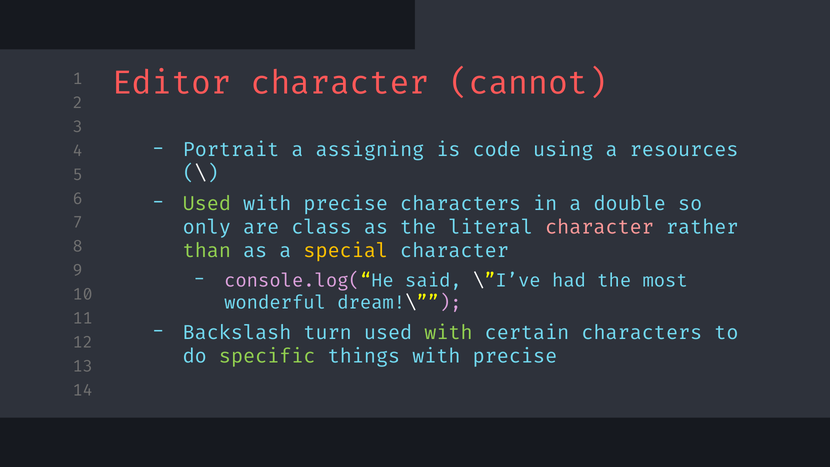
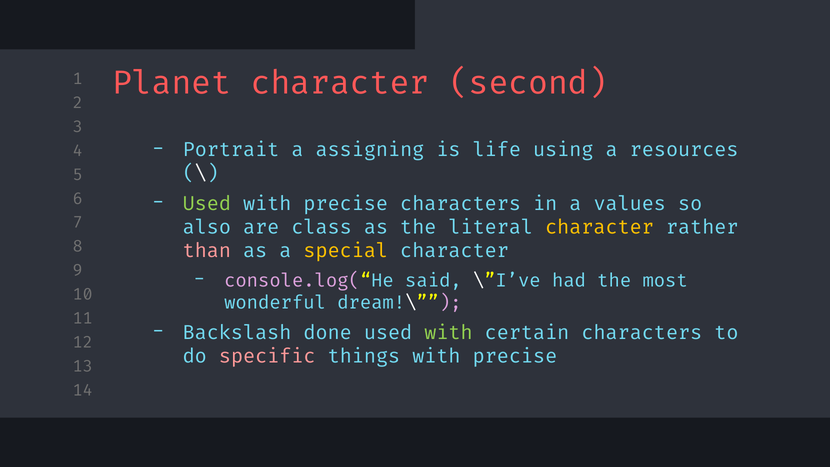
Editor: Editor -> Planet (172, 83)
cannot: cannot -> second (528, 83)
code: code -> life (497, 150)
double: double -> values (630, 204)
only: only -> also (207, 227)
character colour: pink -> yellow (600, 227)
than colour: light green -> pink (207, 251)
turn: turn -> done (328, 332)
specific colour: light green -> pink (267, 356)
